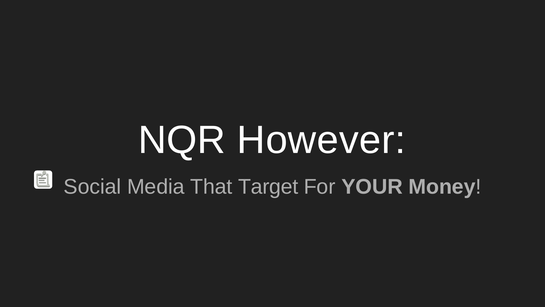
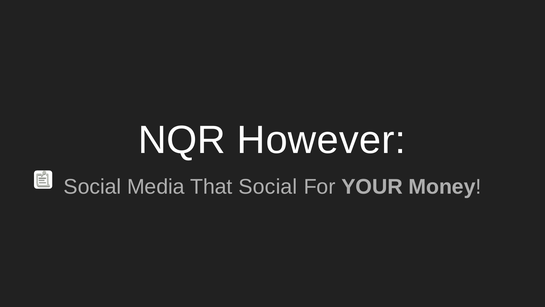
That Target: Target -> Social (268, 187)
